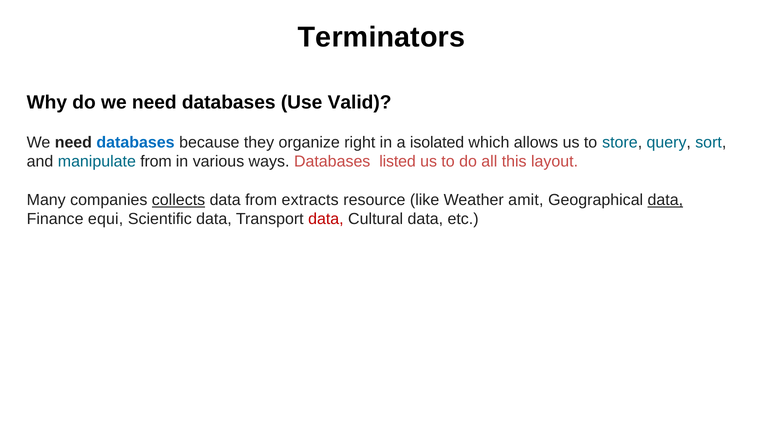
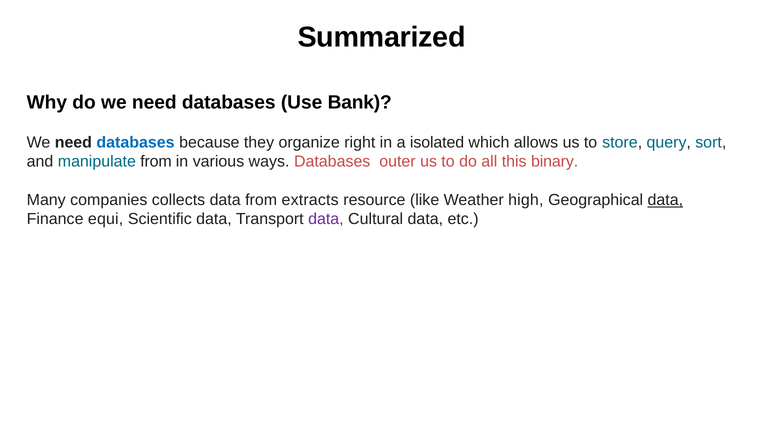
Terminators: Terminators -> Summarized (382, 37)
Valid: Valid -> Bank (360, 102)
listed: listed -> outer (397, 162)
layout: layout -> binary (555, 162)
collects underline: present -> none (179, 200)
amit: amit -> high (526, 200)
data colour: red -> purple (326, 219)
